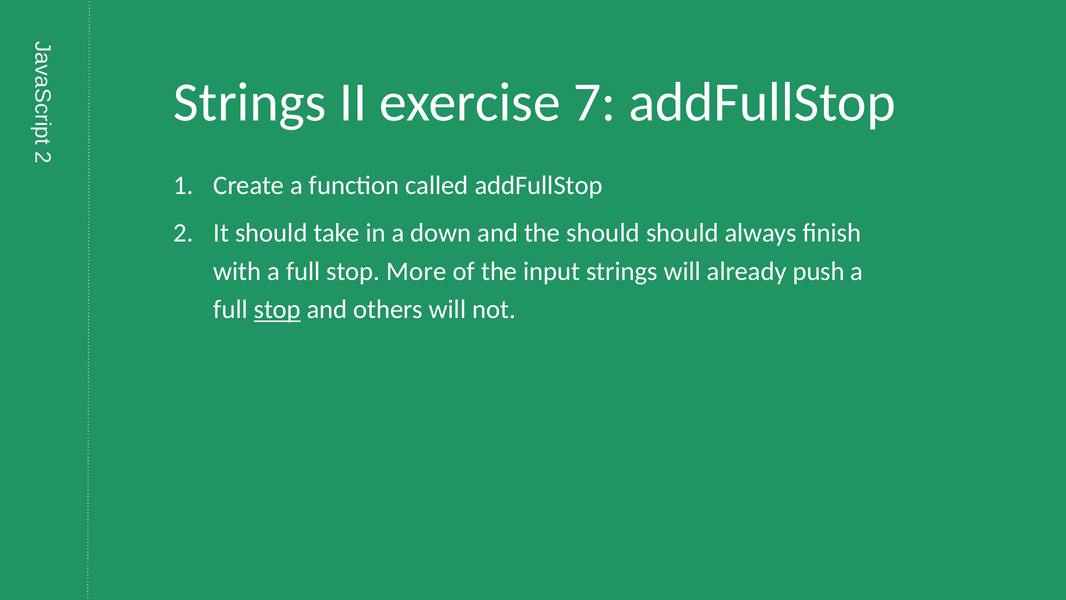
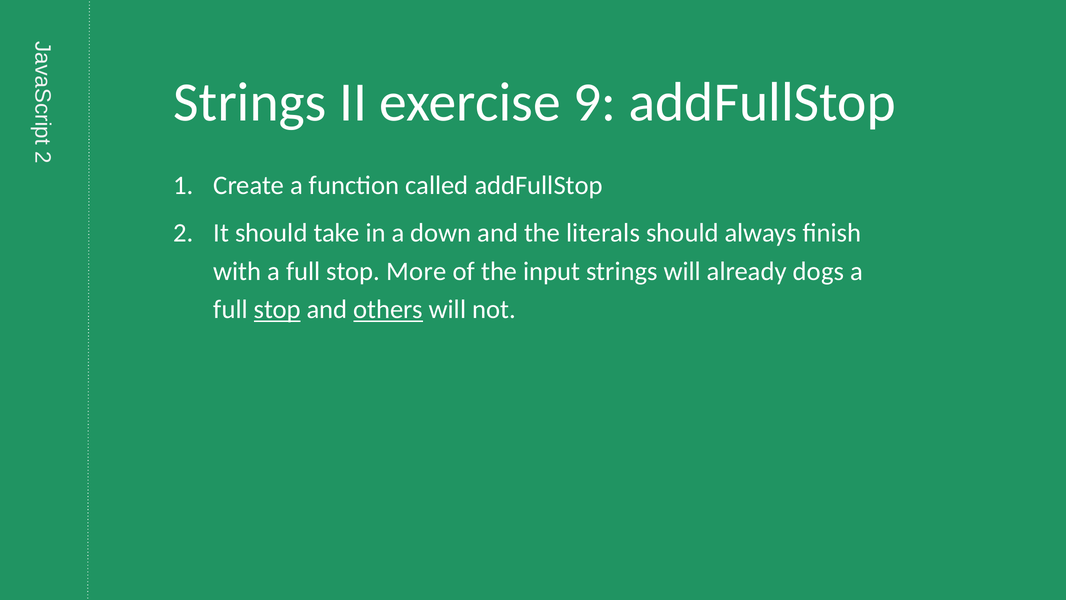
7: 7 -> 9 (595, 102)
the should: should -> literals (603, 233)
push: push -> dogs (819, 271)
others underline: none -> present (388, 309)
